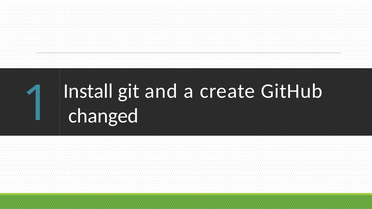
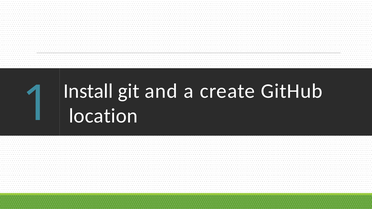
changed: changed -> location (103, 116)
